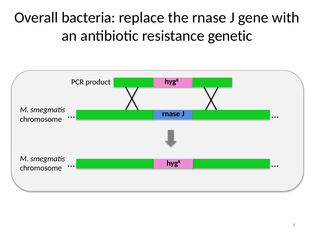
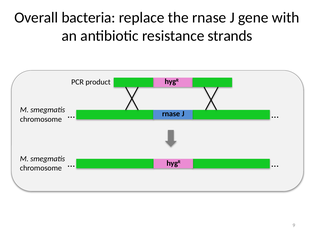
genetic: genetic -> strands (230, 36)
